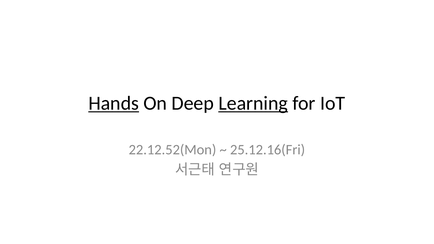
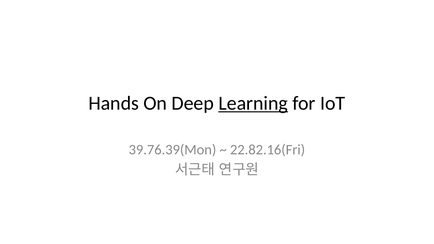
Hands underline: present -> none (114, 103)
22.12.52(Mon: 22.12.52(Mon -> 39.76.39(Mon (172, 150)
25.12.16(Fri: 25.12.16(Fri -> 22.82.16(Fri (268, 150)
